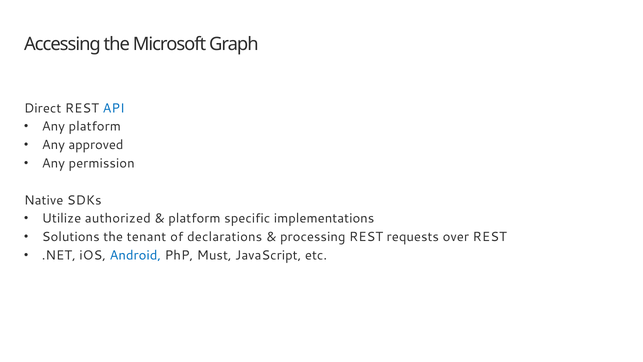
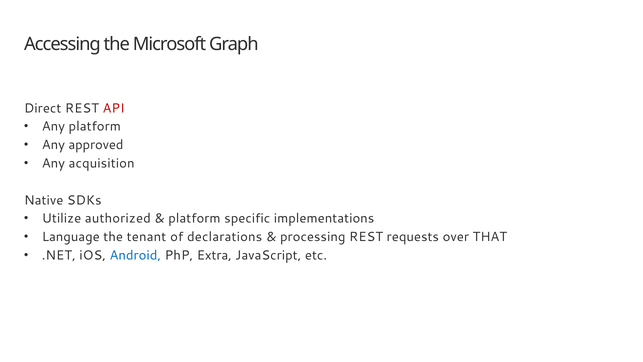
API colour: blue -> red (114, 108)
permission: permission -> acquisition (102, 163)
Solutions: Solutions -> Language (71, 237)
over REST: REST -> THAT (490, 237)
Must: Must -> Extra (214, 255)
